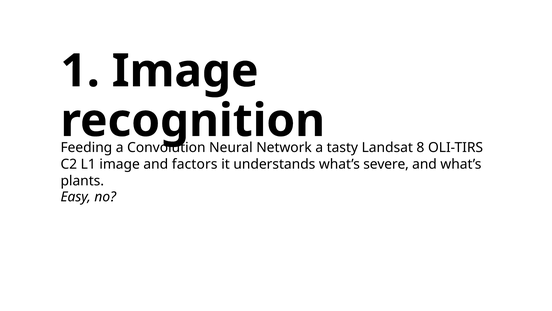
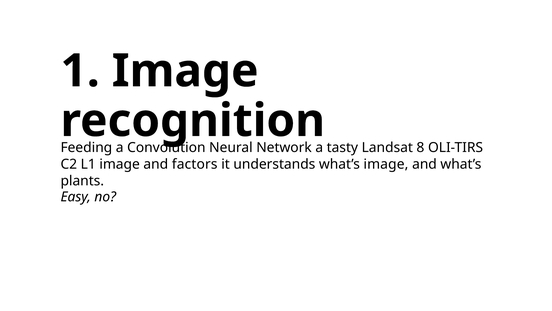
what’s severe: severe -> image (386, 164)
